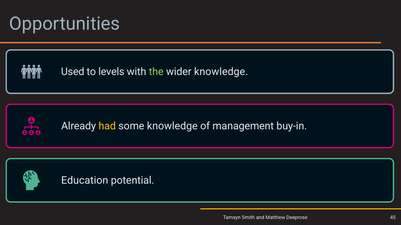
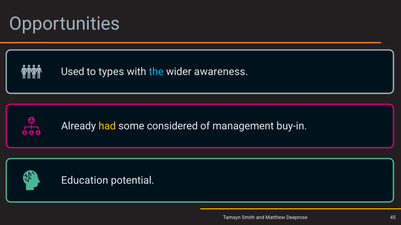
levels: levels -> types (111, 72)
the colour: light green -> light blue (156, 72)
wider knowledge: knowledge -> awareness (221, 72)
some knowledge: knowledge -> considered (172, 126)
